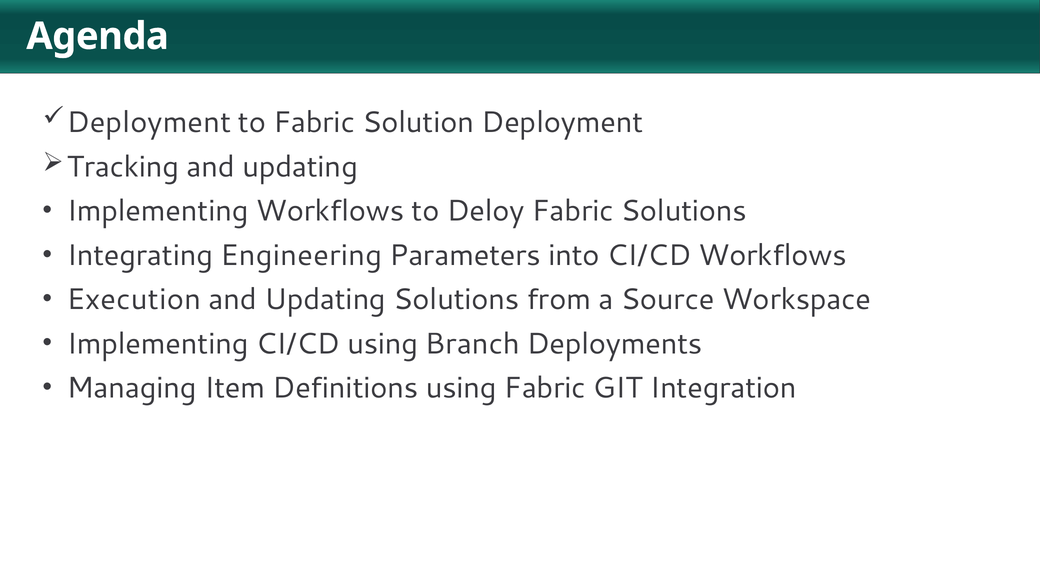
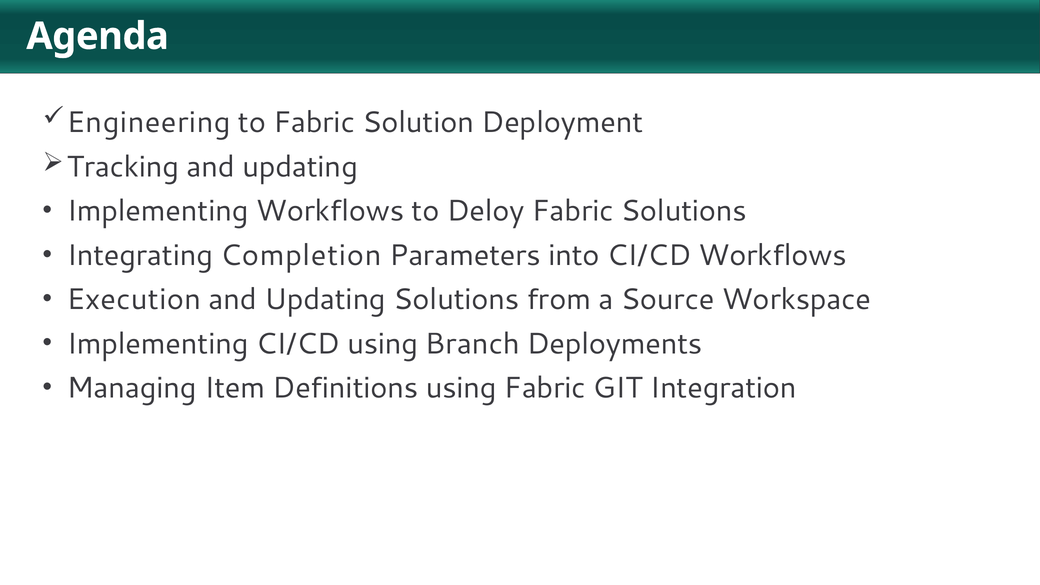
Deployment: Deployment -> Engineering (149, 123)
Engineering: Engineering -> Completion (301, 255)
